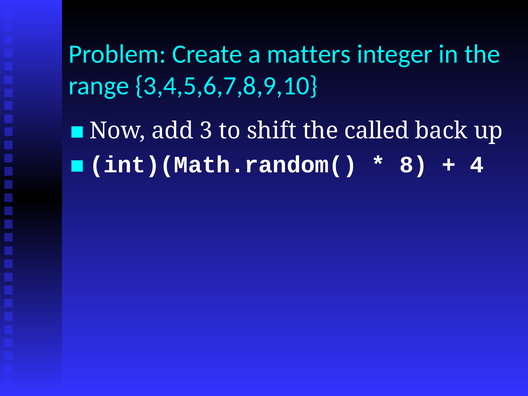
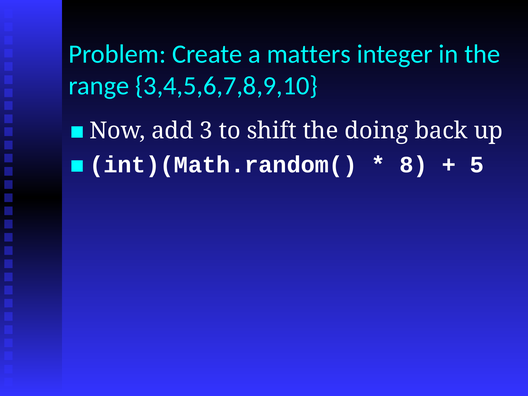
called: called -> doing (376, 131)
4: 4 -> 5 (477, 165)
